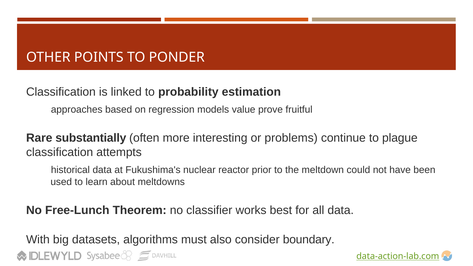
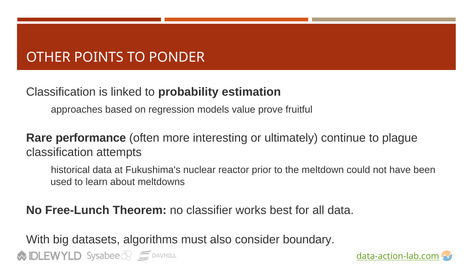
substantially: substantially -> performance (91, 138)
problems: problems -> ultimately (291, 138)
